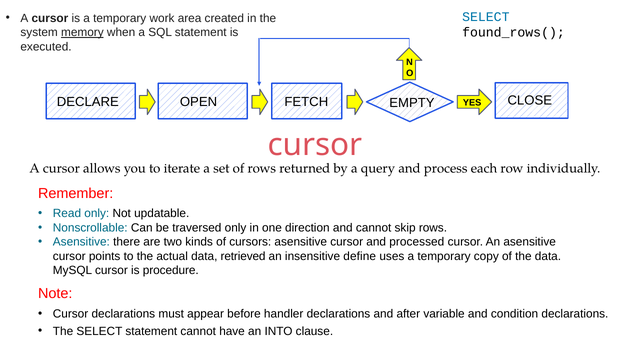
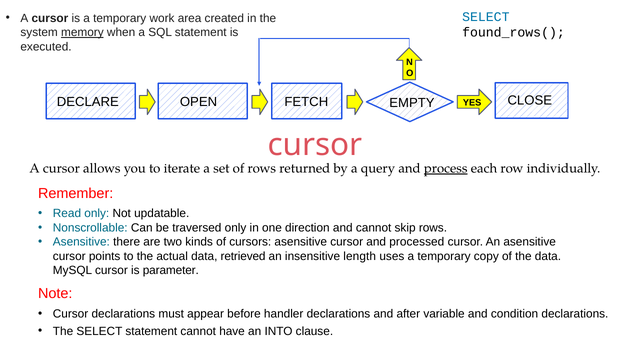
process underline: none -> present (446, 168)
define: define -> length (360, 256)
procedure: procedure -> parameter (171, 270)
